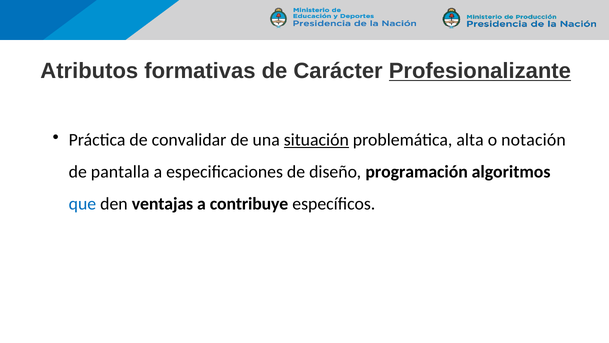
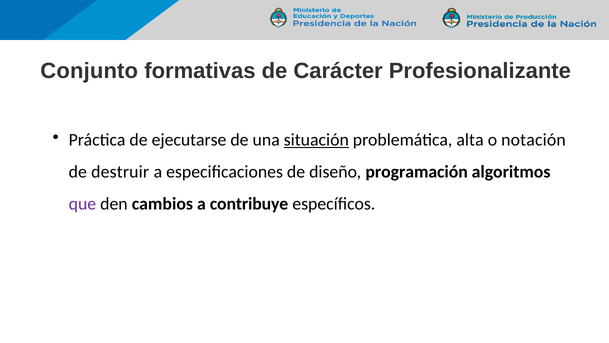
Atributos: Atributos -> Conjunto (89, 71)
Profesionalizante underline: present -> none (480, 71)
convalidar: convalidar -> ejecutarse (189, 140)
pantalla: pantalla -> destruir (120, 172)
que colour: blue -> purple (82, 204)
ventajas: ventajas -> cambios (162, 204)
